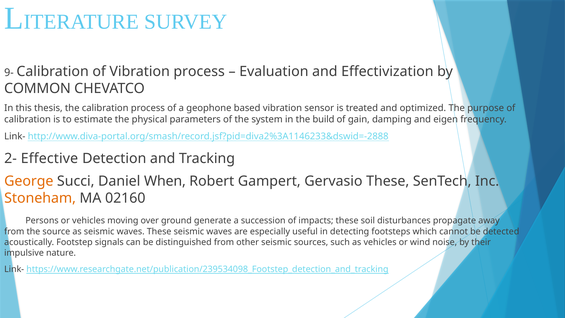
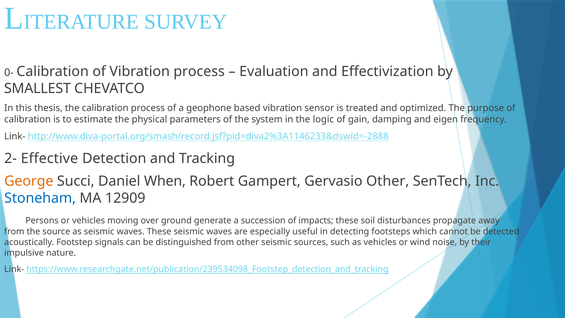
9-: 9- -> 0- (9, 73)
COMMON: COMMON -> SMALLEST (37, 88)
build: build -> logic (323, 119)
Gervasio These: These -> Other (388, 181)
Stoneham colour: orange -> blue (40, 198)
02160: 02160 -> 12909 (125, 198)
